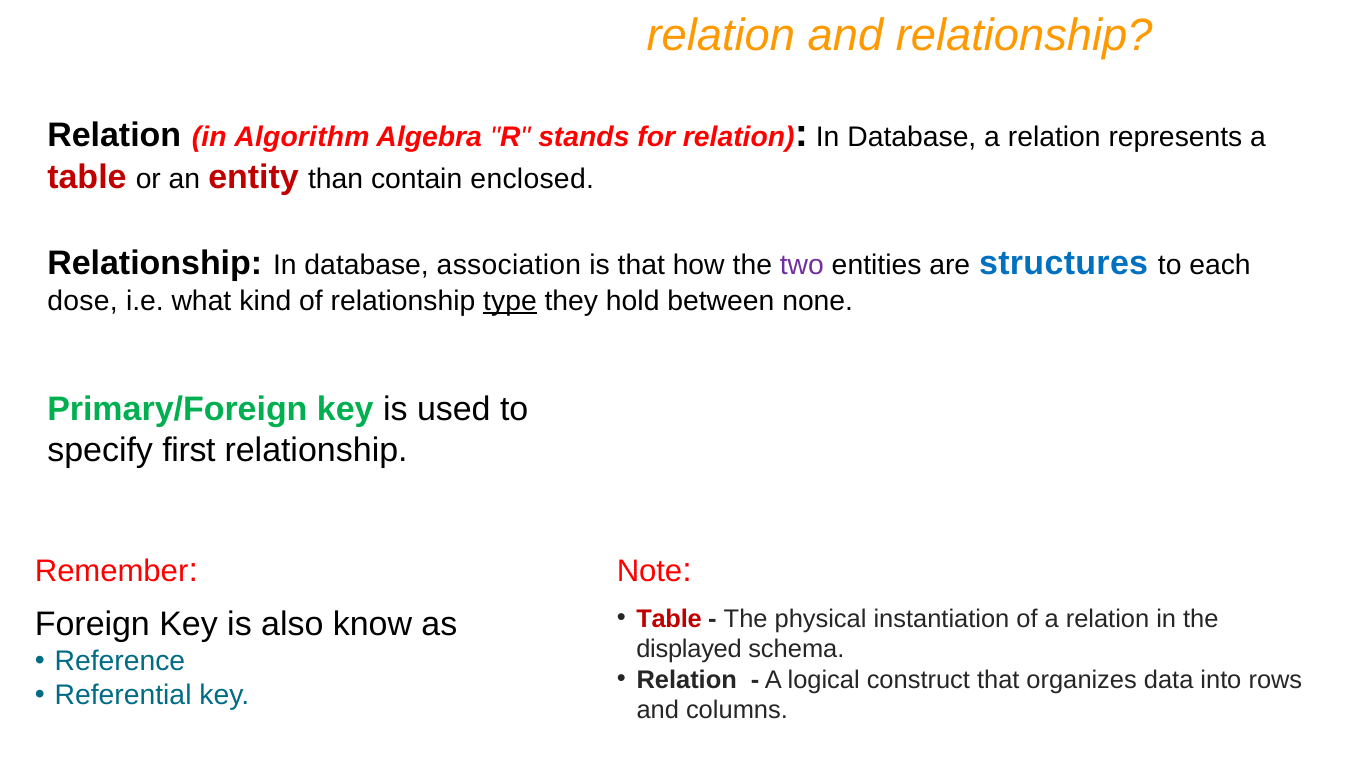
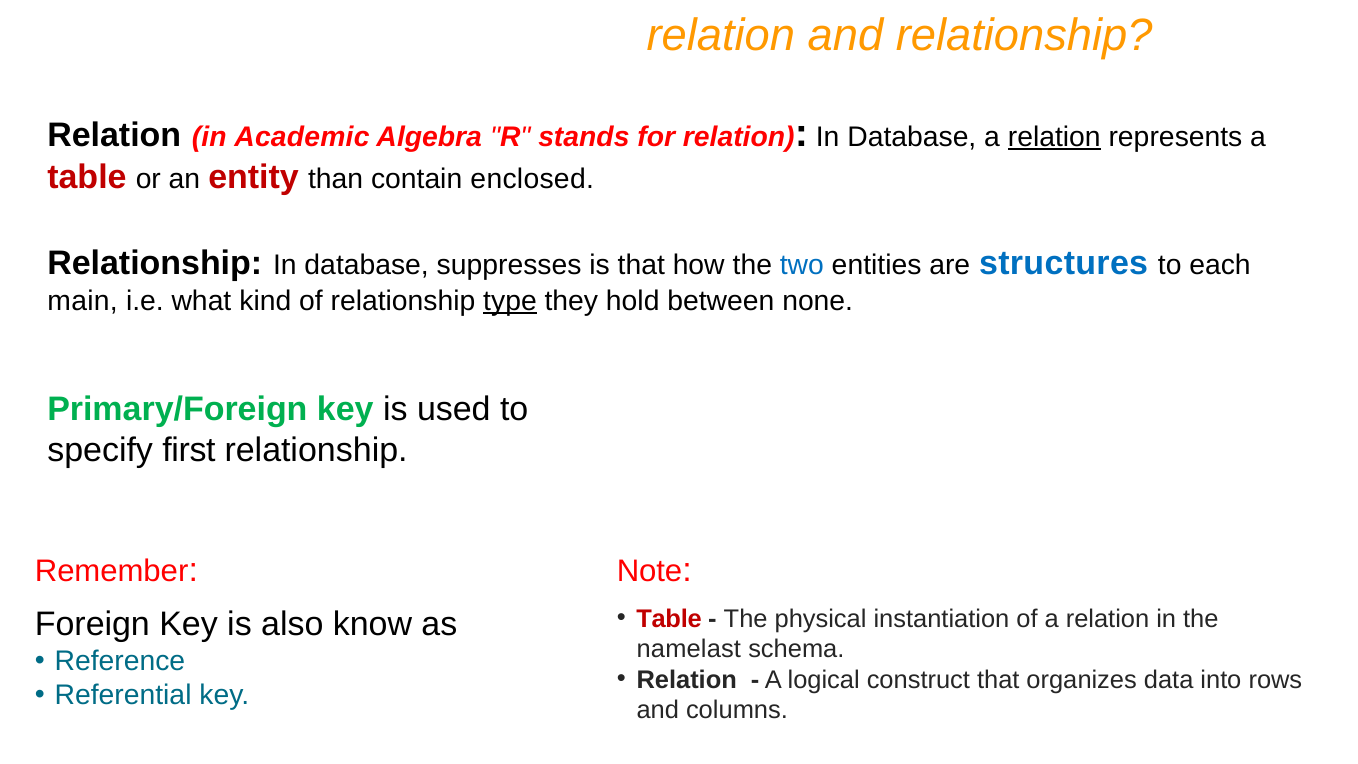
Algorithm: Algorithm -> Academic (302, 137)
relation underline: none -> present (1054, 137)
association: association -> suppresses (509, 265)
two colour: purple -> blue (802, 265)
dose: dose -> main (83, 301)
displayed: displayed -> namelast (689, 649)
